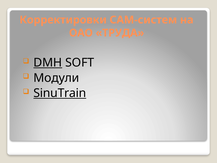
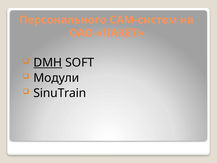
Корректировки: Корректировки -> Персонального (63, 20)
ТРУДА: ТРУДА -> ПАКЕТ (120, 33)
SinuTrain underline: present -> none (60, 93)
